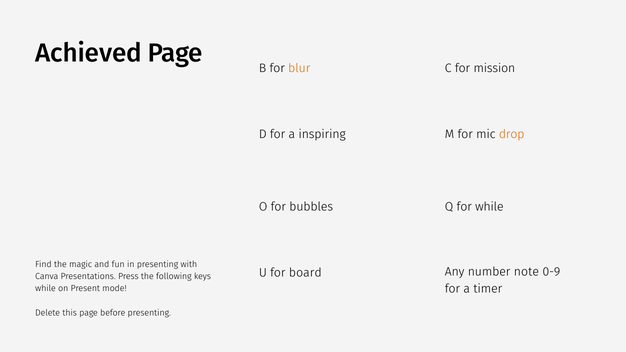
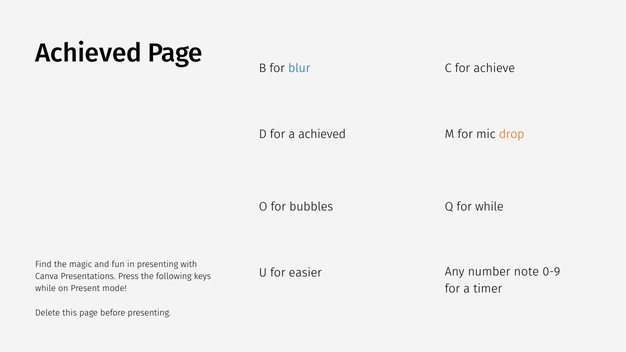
blur colour: orange -> blue (299, 68)
mission: mission -> achieve (494, 68)
a inspiring: inspiring -> achieved (322, 134)
board: board -> easier (305, 273)
